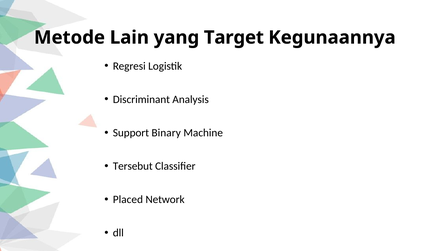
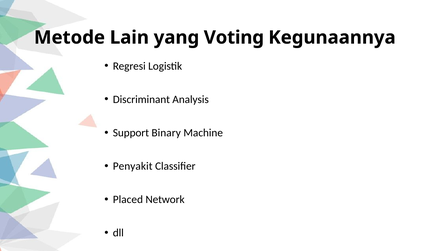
Target: Target -> Voting (234, 37)
Tersebut: Tersebut -> Penyakit (133, 166)
